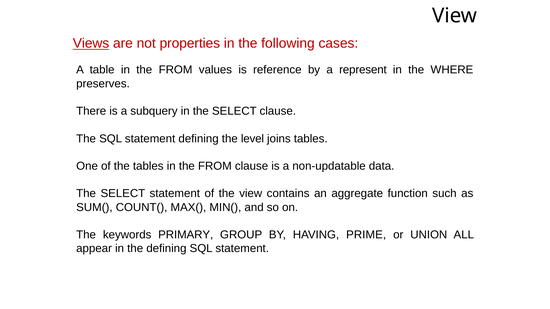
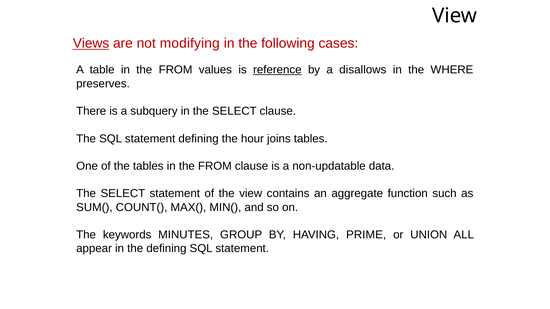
properties: properties -> modifying (190, 43)
reference underline: none -> present (277, 70)
represent: represent -> disallows (363, 70)
level: level -> hour (252, 139)
PRIMARY: PRIMARY -> MINUTES (186, 235)
